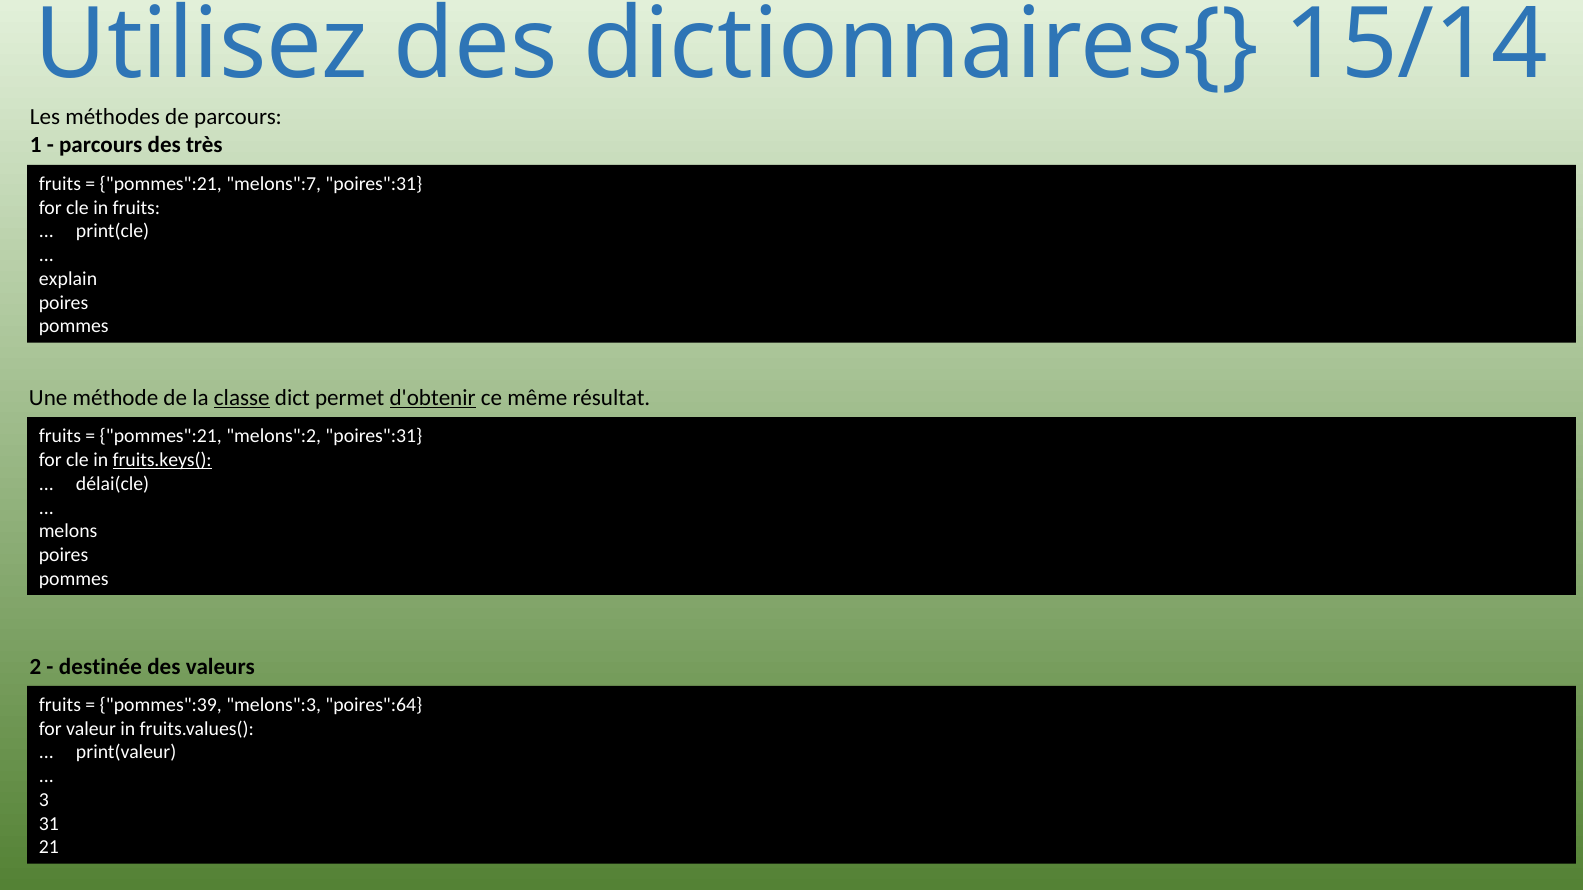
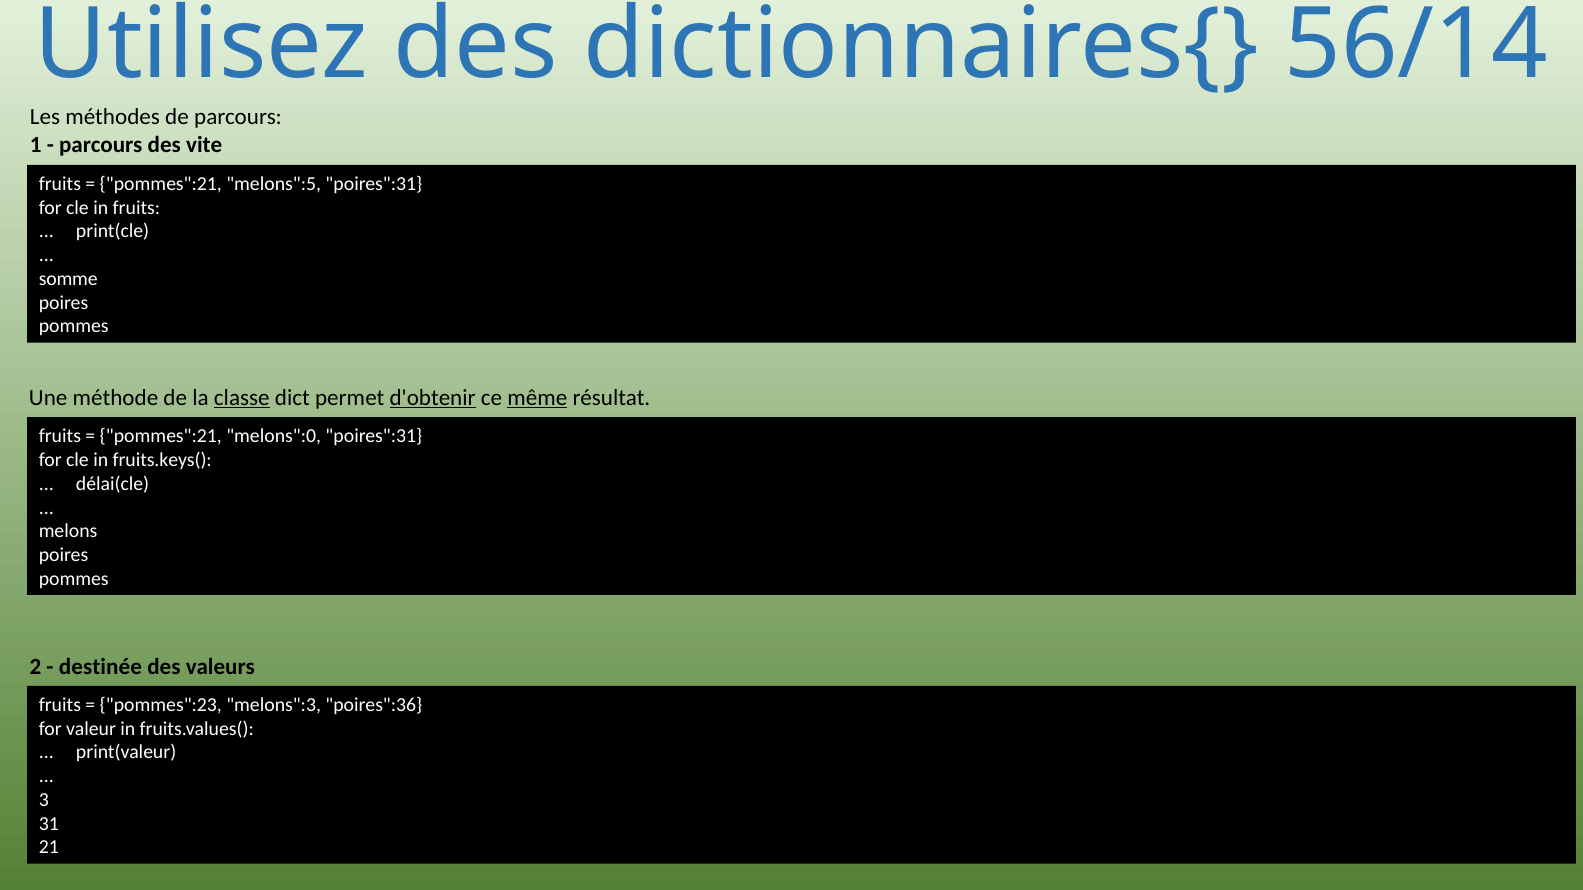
15/14: 15/14 -> 56/14 (1416, 45)
très: très -> vite (204, 145)
melons":7: melons":7 -> melons":5 (274, 184)
explain: explain -> somme (68, 279)
même underline: none -> present (537, 398)
melons":2: melons":2 -> melons":0 (274, 436)
fruits.keys( underline: present -> none (162, 460)
pommes":39: pommes":39 -> pommes":23 (161, 705)
poires":64: poires":64 -> poires":36 (374, 705)
